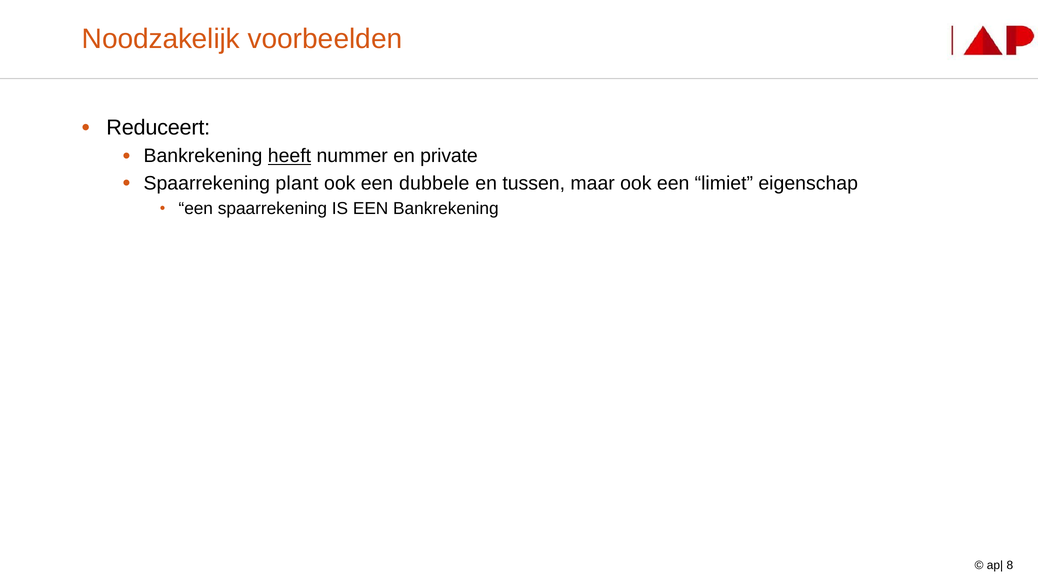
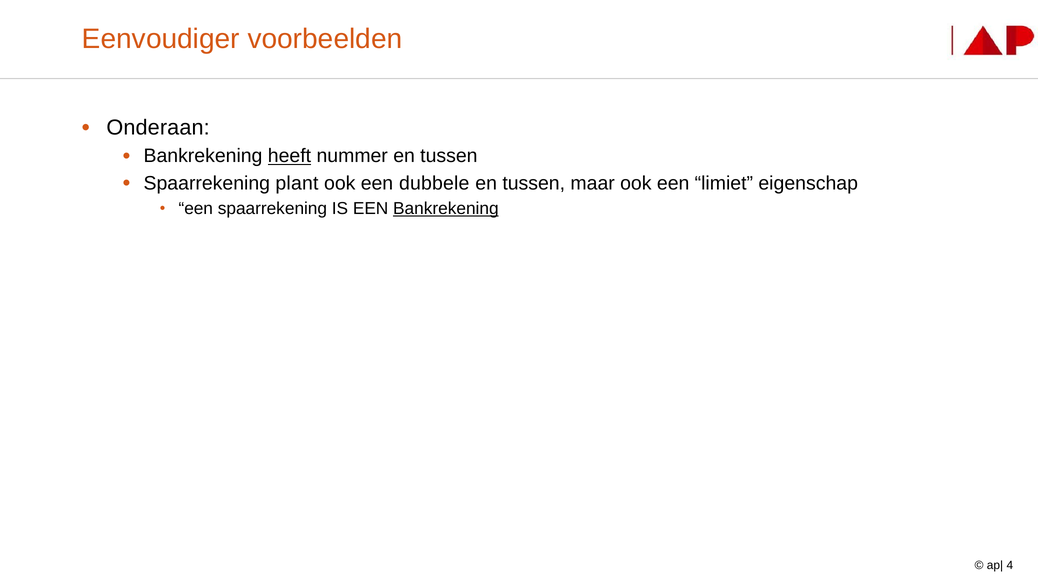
Noodzakelijk: Noodzakelijk -> Eenvoudiger (161, 39)
Reduceert: Reduceert -> Onderaan (158, 128)
nummer en private: private -> tussen (449, 156)
Bankrekening underline: none -> present (446, 209)
8: 8 -> 4 (1010, 565)
